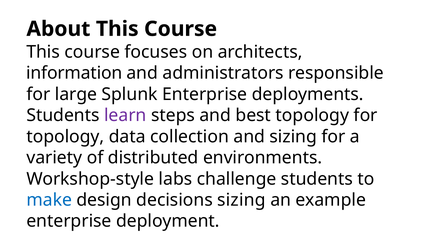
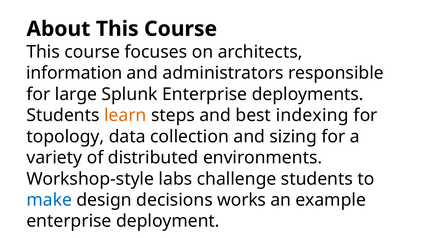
learn colour: purple -> orange (125, 115)
best topology: topology -> indexing (312, 115)
decisions sizing: sizing -> works (242, 199)
